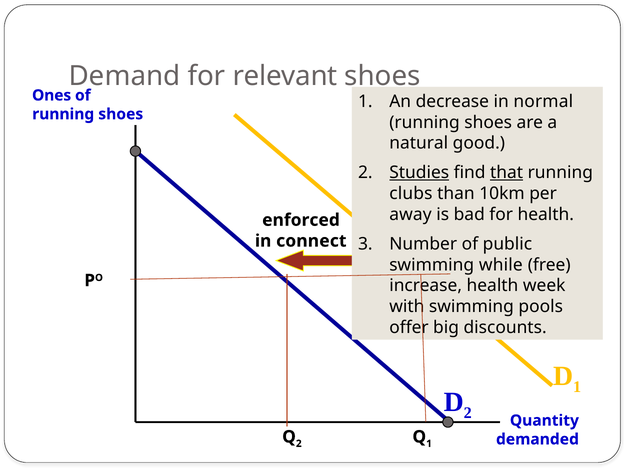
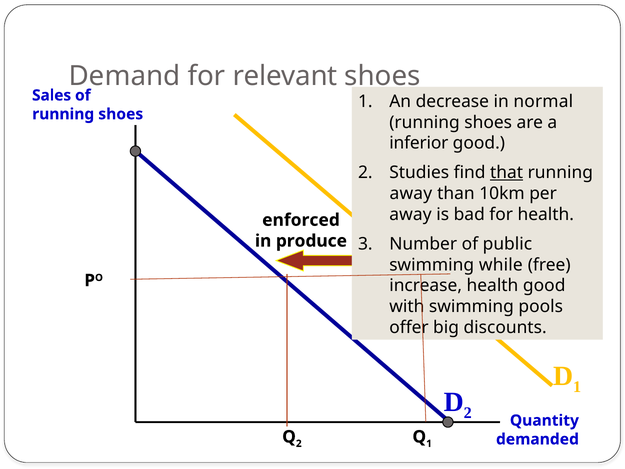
Ones: Ones -> Sales (52, 95)
natural: natural -> inferior (419, 143)
Studies underline: present -> none (419, 173)
clubs: clubs -> away (411, 193)
connect: connect -> produce (311, 241)
health week: week -> good (544, 286)
